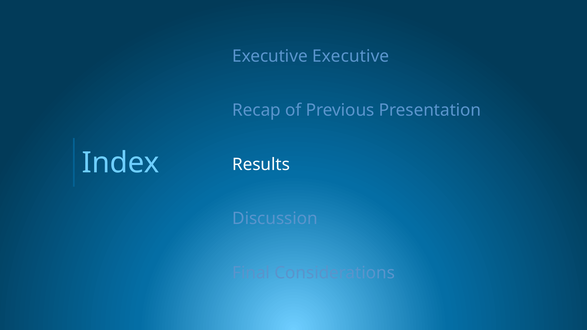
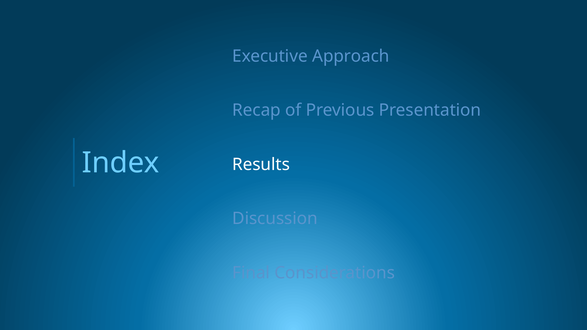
Executive Executive: Executive -> Approach (351, 56)
